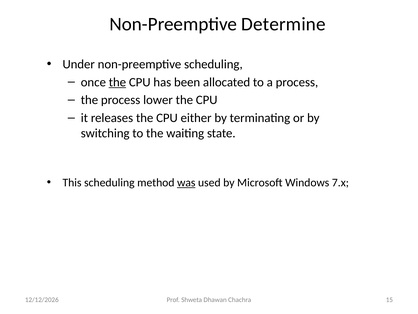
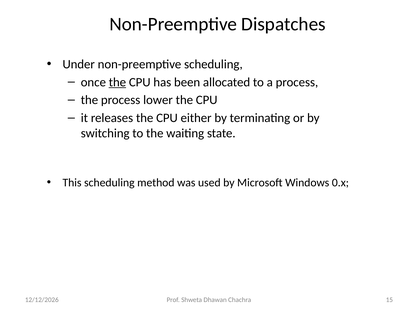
Determine: Determine -> Dispatches (284, 24)
was underline: present -> none (186, 182)
7.x: 7.x -> 0.x (340, 182)
